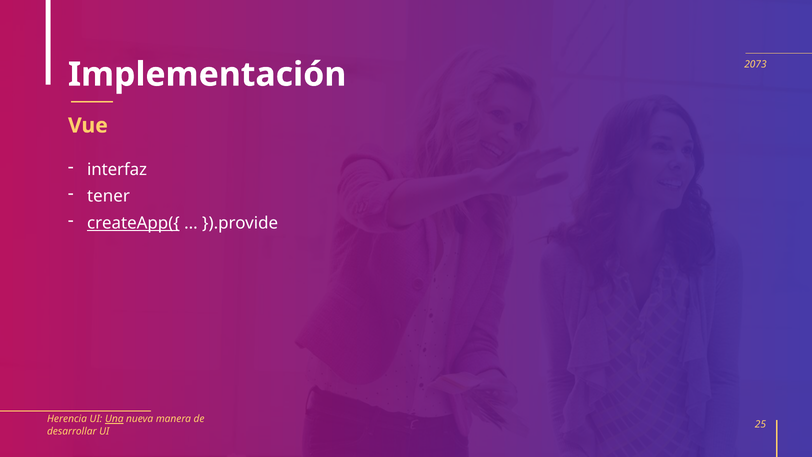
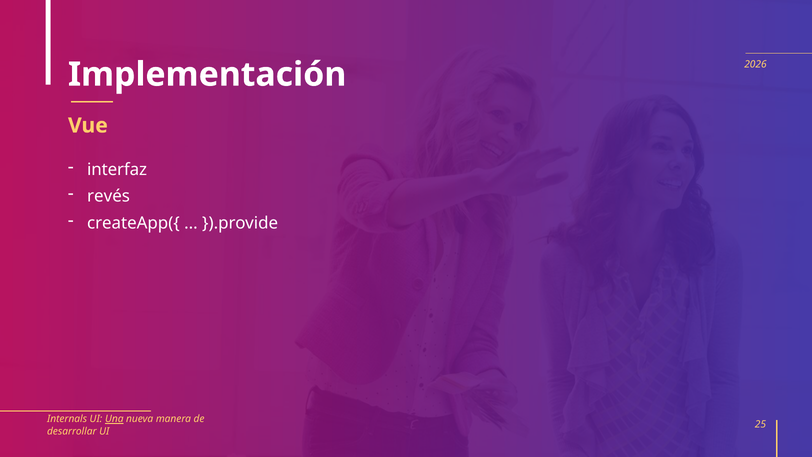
2073: 2073 -> 2026 (755, 64)
tener: tener -> revés (109, 196)
createApp({ underline: present -> none (133, 223)
Herencia: Herencia -> Internals (67, 419)
